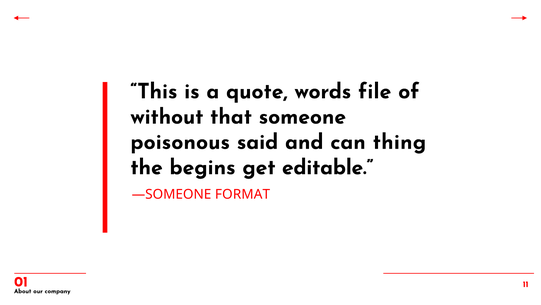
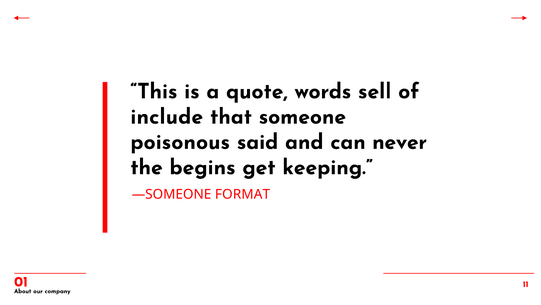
file: file -> sell (375, 91)
without: without -> include (167, 116)
thing: thing -> never (400, 142)
editable: editable -> keeping (328, 167)
